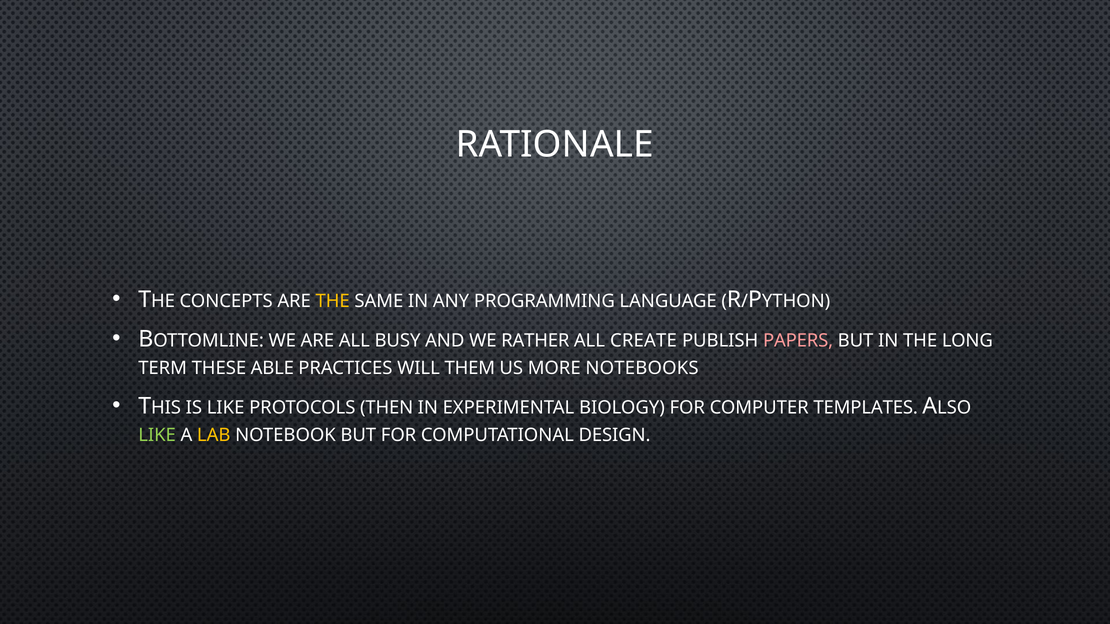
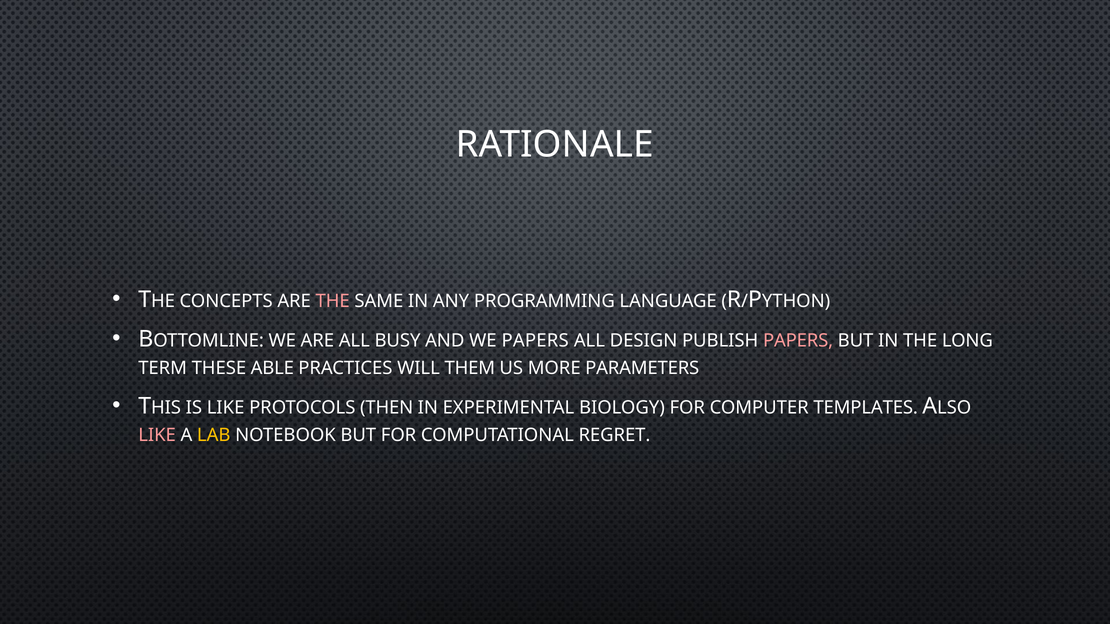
THE colour: yellow -> pink (333, 301)
WE RATHER: RATHER -> PAPERS (535, 341)
CREATE: CREATE -> DESIGN (644, 341)
NOTEBOOKS: NOTEBOOKS -> PARAMETERS (642, 368)
LIKE colour: light green -> pink (157, 436)
DESIGN: DESIGN -> REGRET (614, 436)
